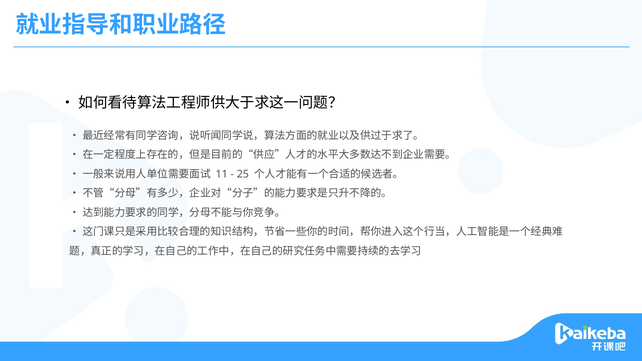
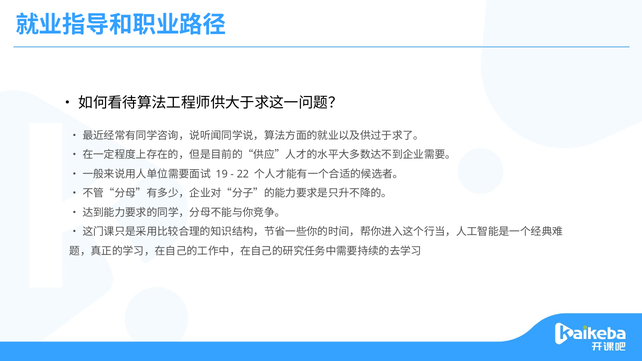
11: 11 -> 19 (222, 174)
25: 25 -> 22 (243, 174)
